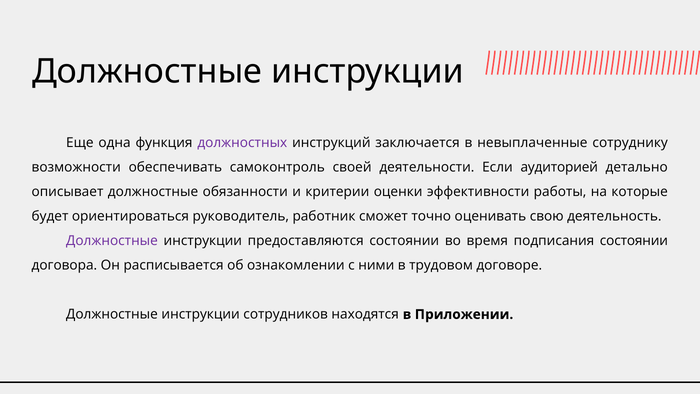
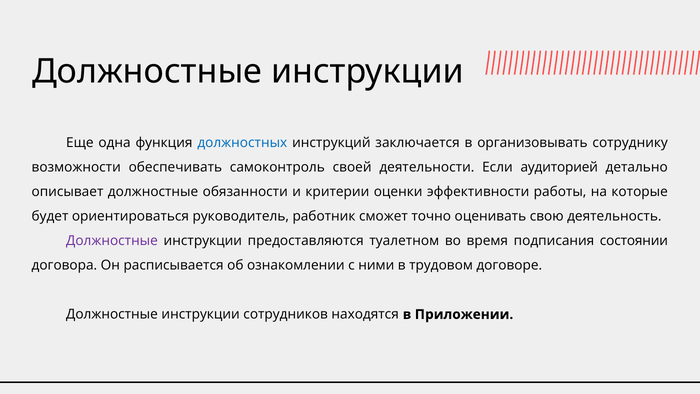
должностных colour: purple -> blue (242, 143)
невыплаченные: невыплаченные -> организовывать (532, 143)
предоставляются состоянии: состоянии -> туалетном (404, 241)
